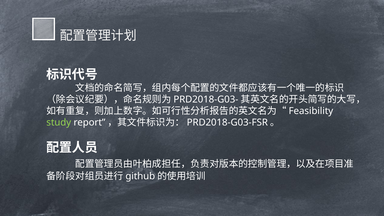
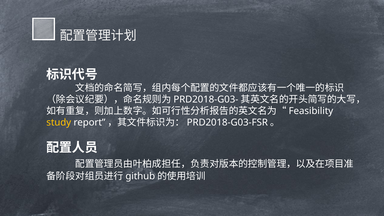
study colour: light green -> yellow (59, 122)
